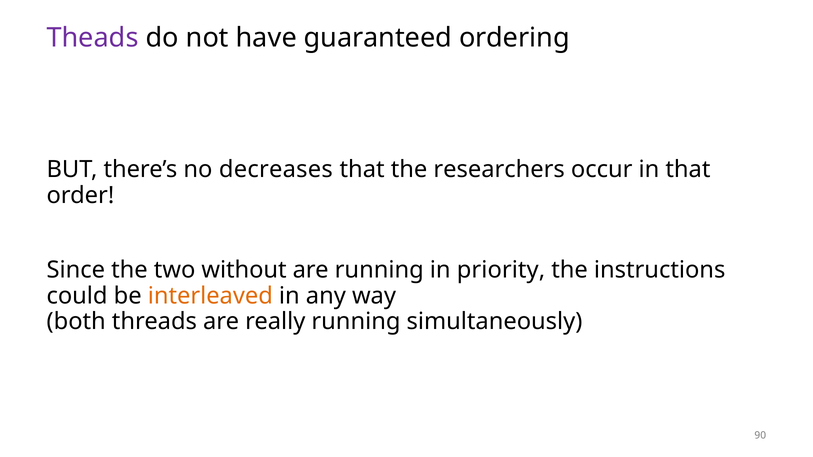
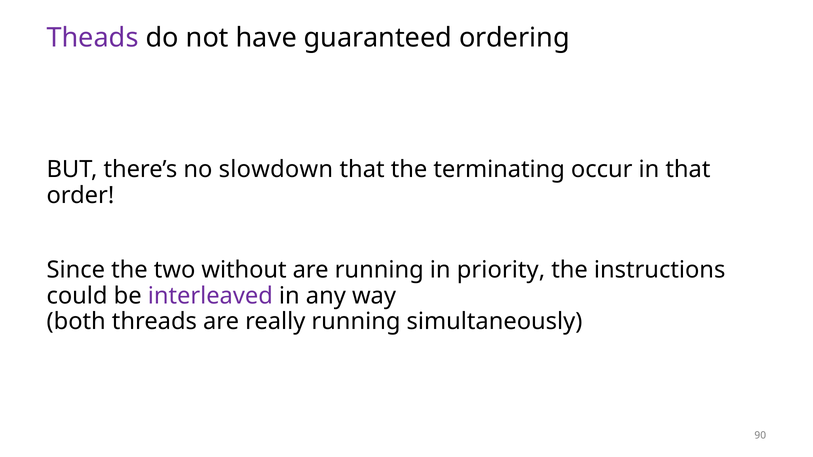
decreases: decreases -> slowdown (276, 170)
researchers: researchers -> terminating (499, 170)
interleaved colour: orange -> purple (210, 296)
